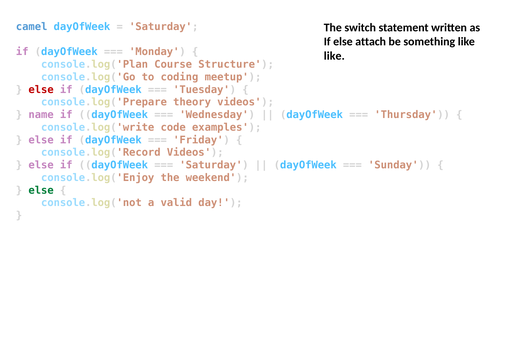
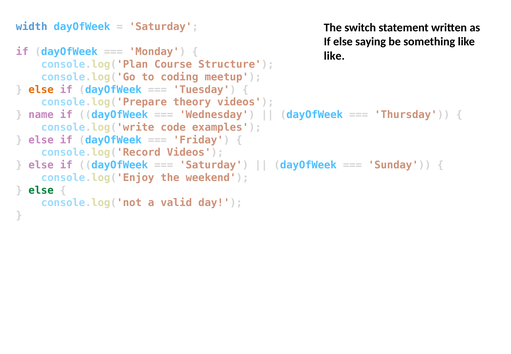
camel: camel -> width (32, 27)
attach: attach -> saying (371, 42)
else colour: red -> orange (41, 90)
